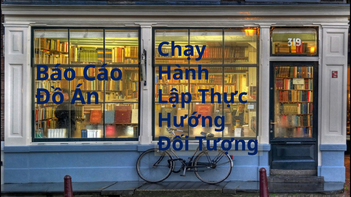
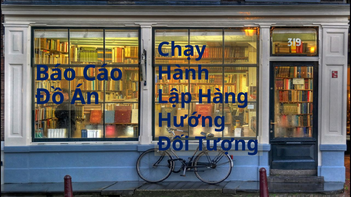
Thực: Thực -> Hàng (223, 97)
